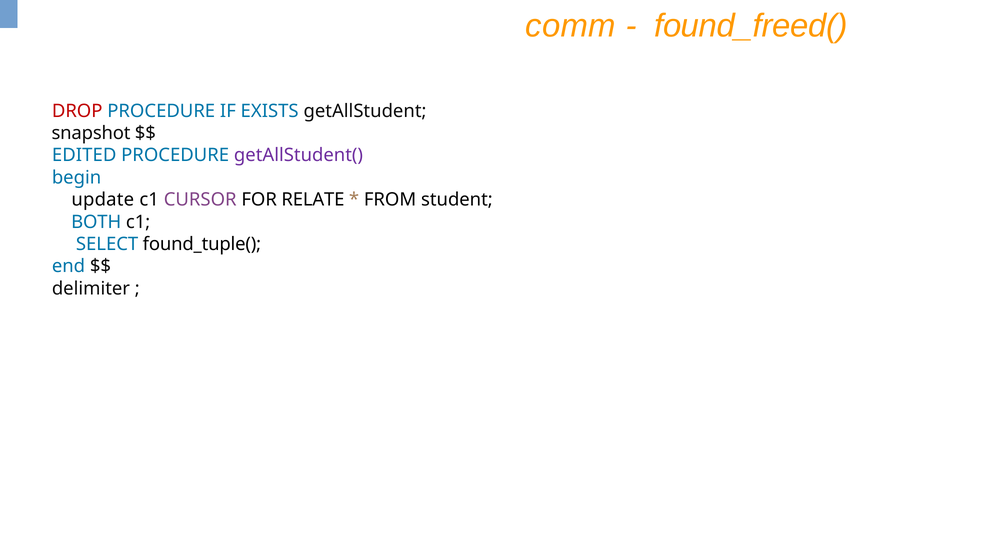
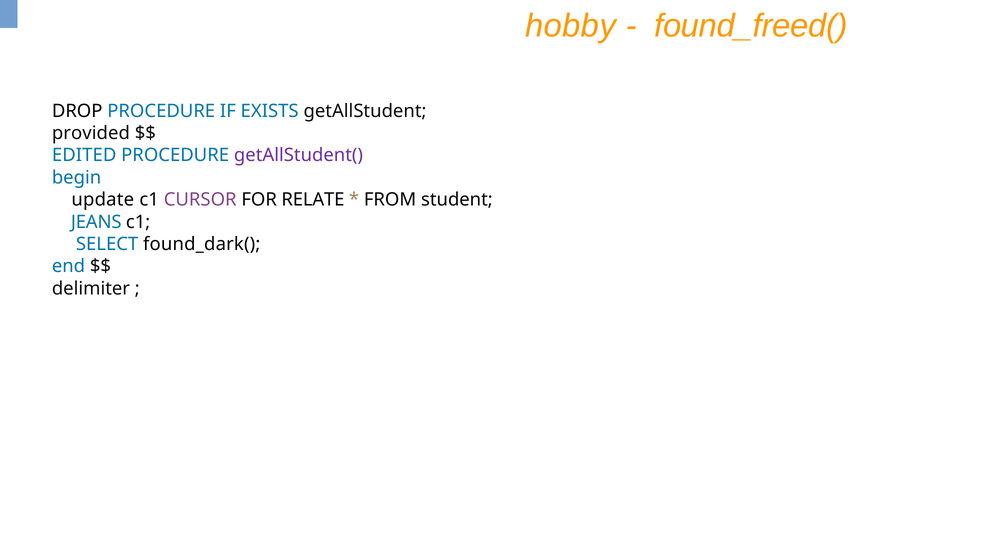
comm: comm -> hobby (571, 26)
DROP colour: red -> black (77, 111)
snapshot: snapshot -> provided (91, 133)
BOTH: BOTH -> JEANS (96, 222)
found_tuple(: found_tuple( -> found_dark( (202, 244)
